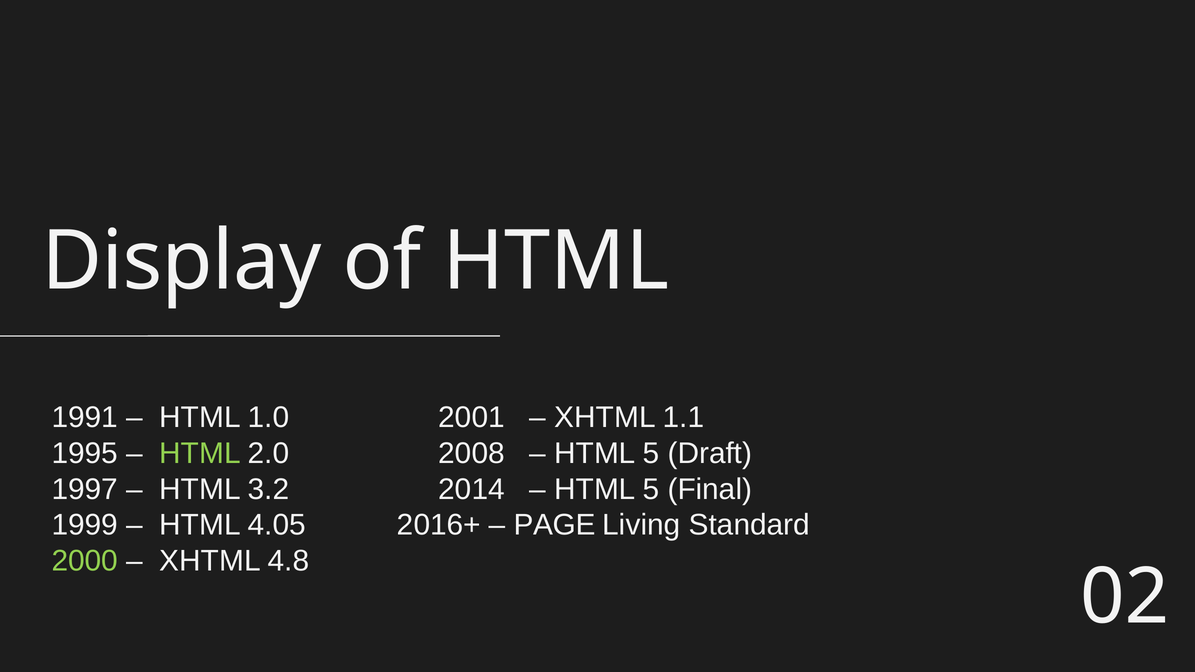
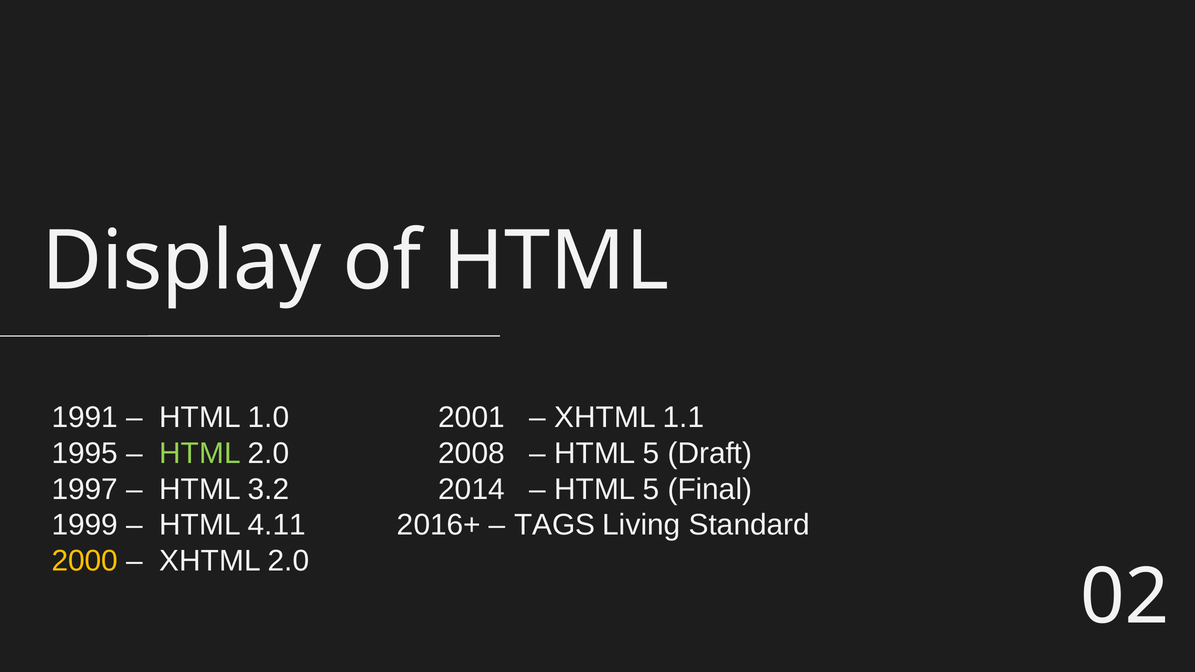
4.05: 4.05 -> 4.11 (277, 525)
PAGE: PAGE -> TAGS (555, 525)
2000 colour: light green -> yellow (85, 561)
XHTML 4.8: 4.8 -> 2.0 (288, 561)
